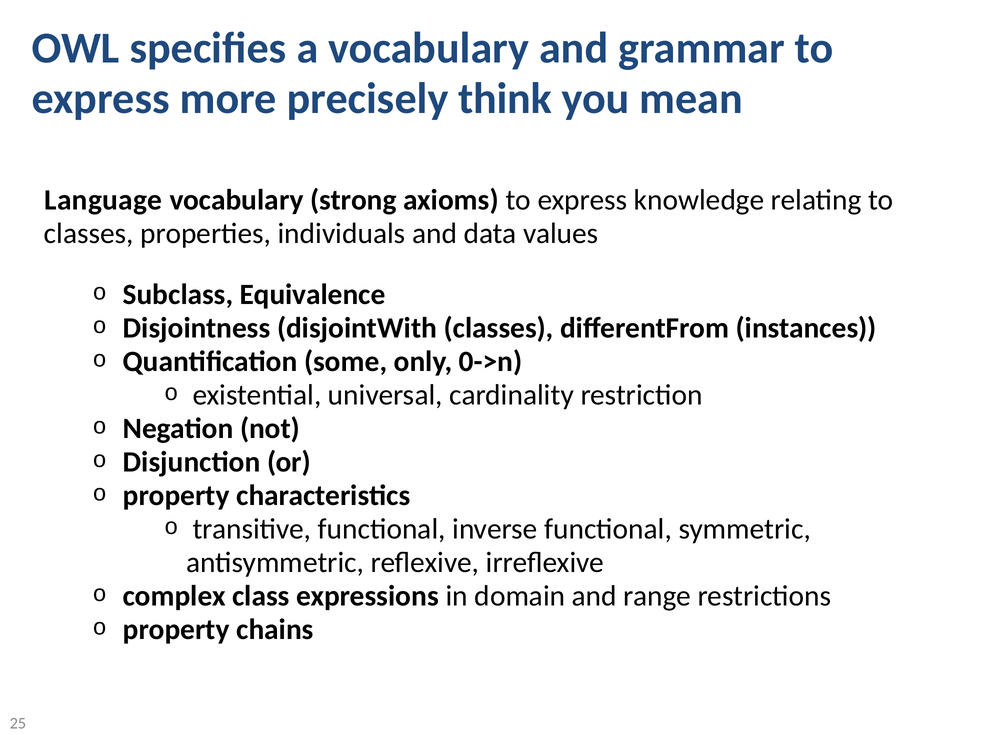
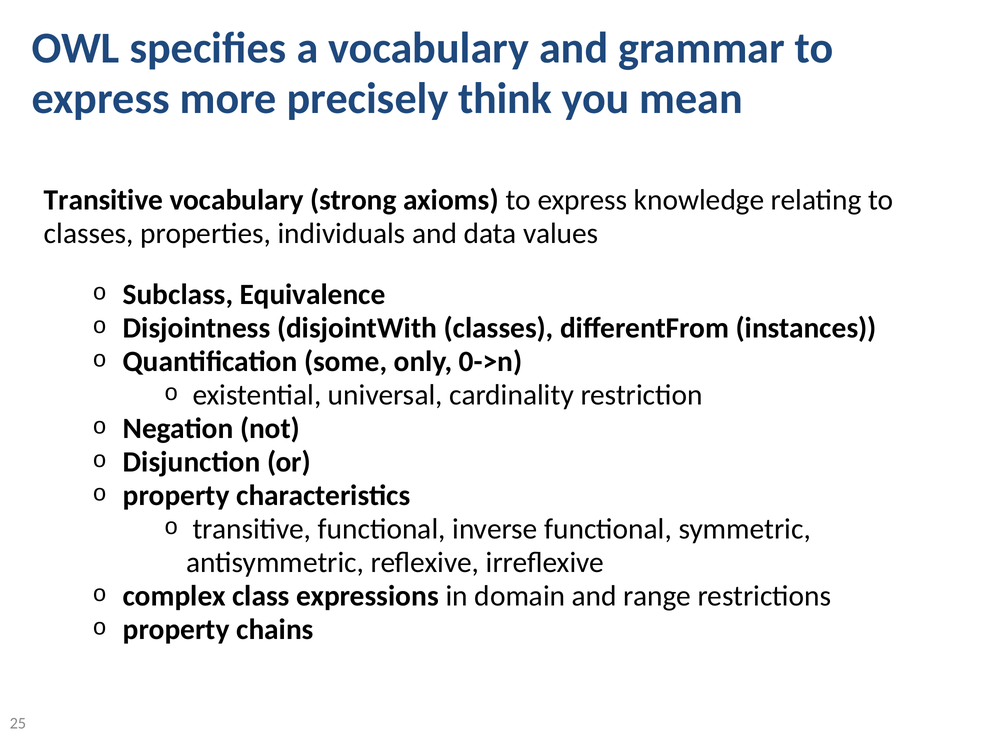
Language: Language -> Transitive (104, 200)
